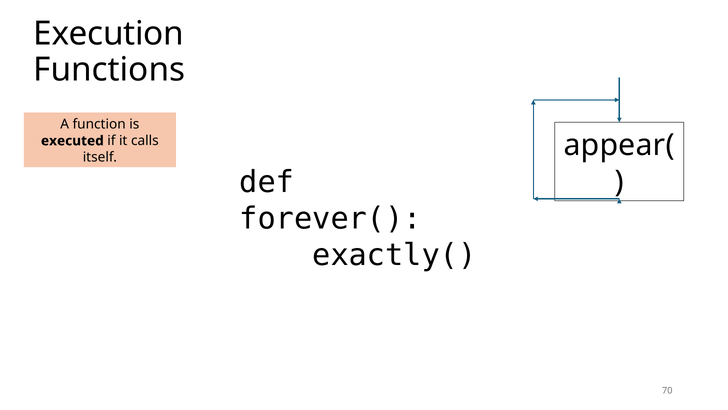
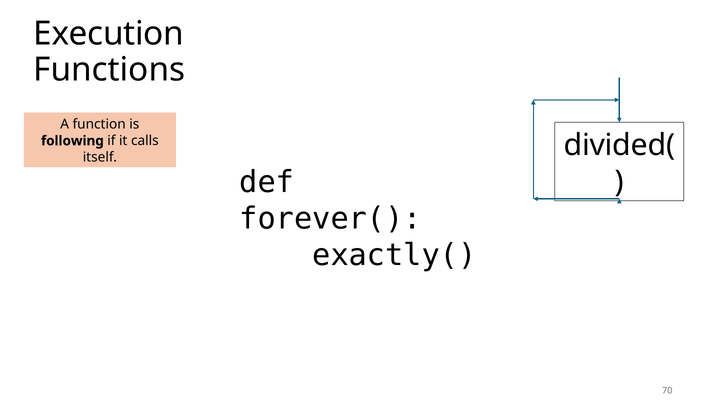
executed: executed -> following (72, 141)
appear(: appear( -> divided( (619, 145)
